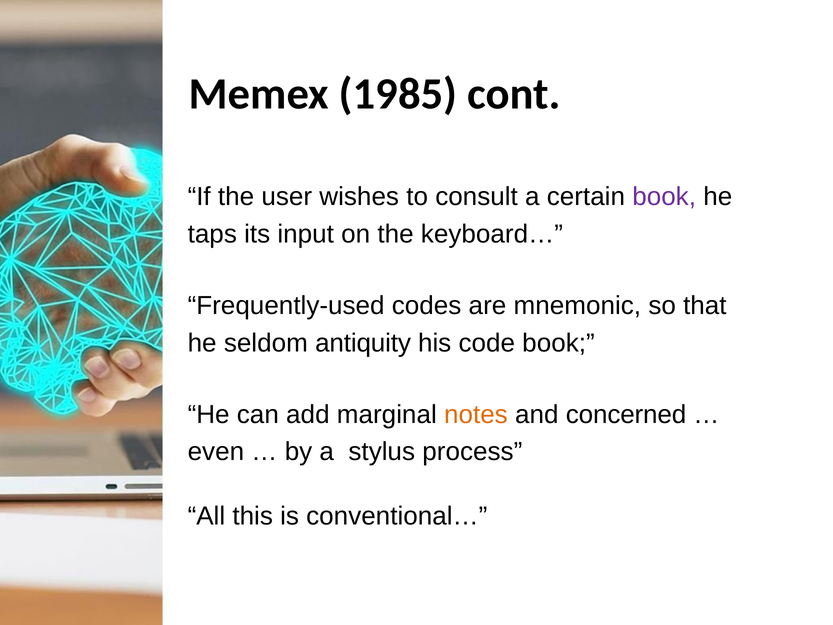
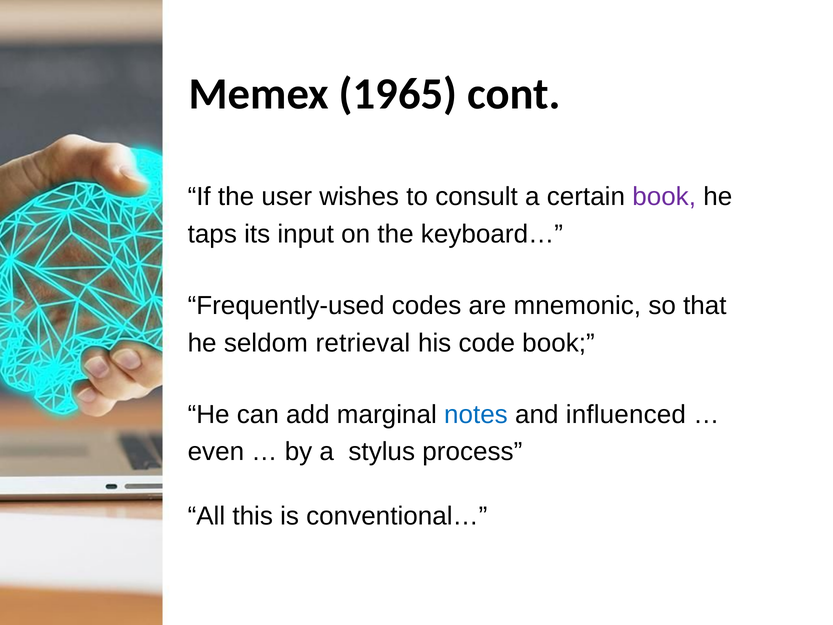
1985: 1985 -> 1965 (398, 94)
antiquity: antiquity -> retrieval (363, 343)
notes colour: orange -> blue (476, 414)
concerned: concerned -> influenced (626, 414)
